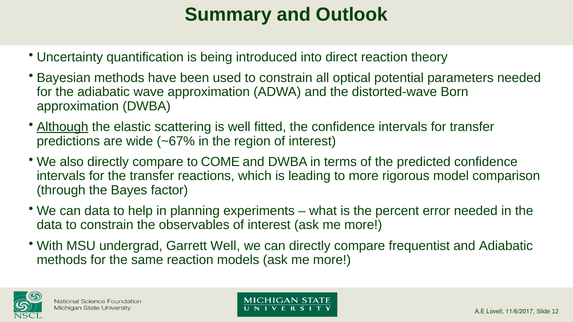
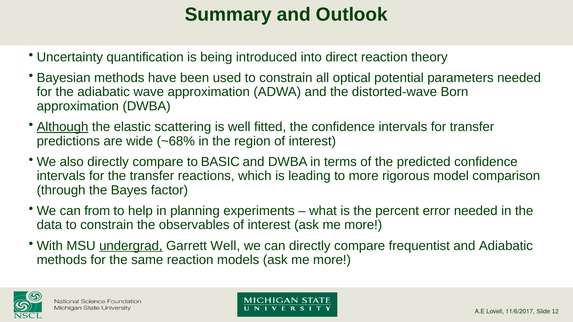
~67%: ~67% -> ~68% (176, 141)
COME: COME -> BASIC (220, 162)
can data: data -> from (97, 211)
undergrad underline: none -> present (131, 246)
